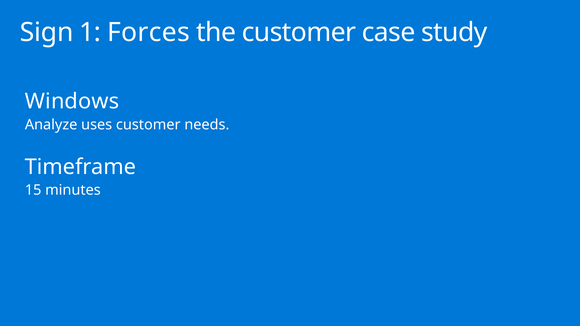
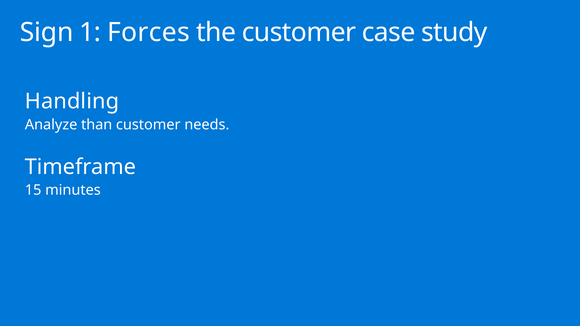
Windows: Windows -> Handling (72, 101)
uses: uses -> than (97, 125)
